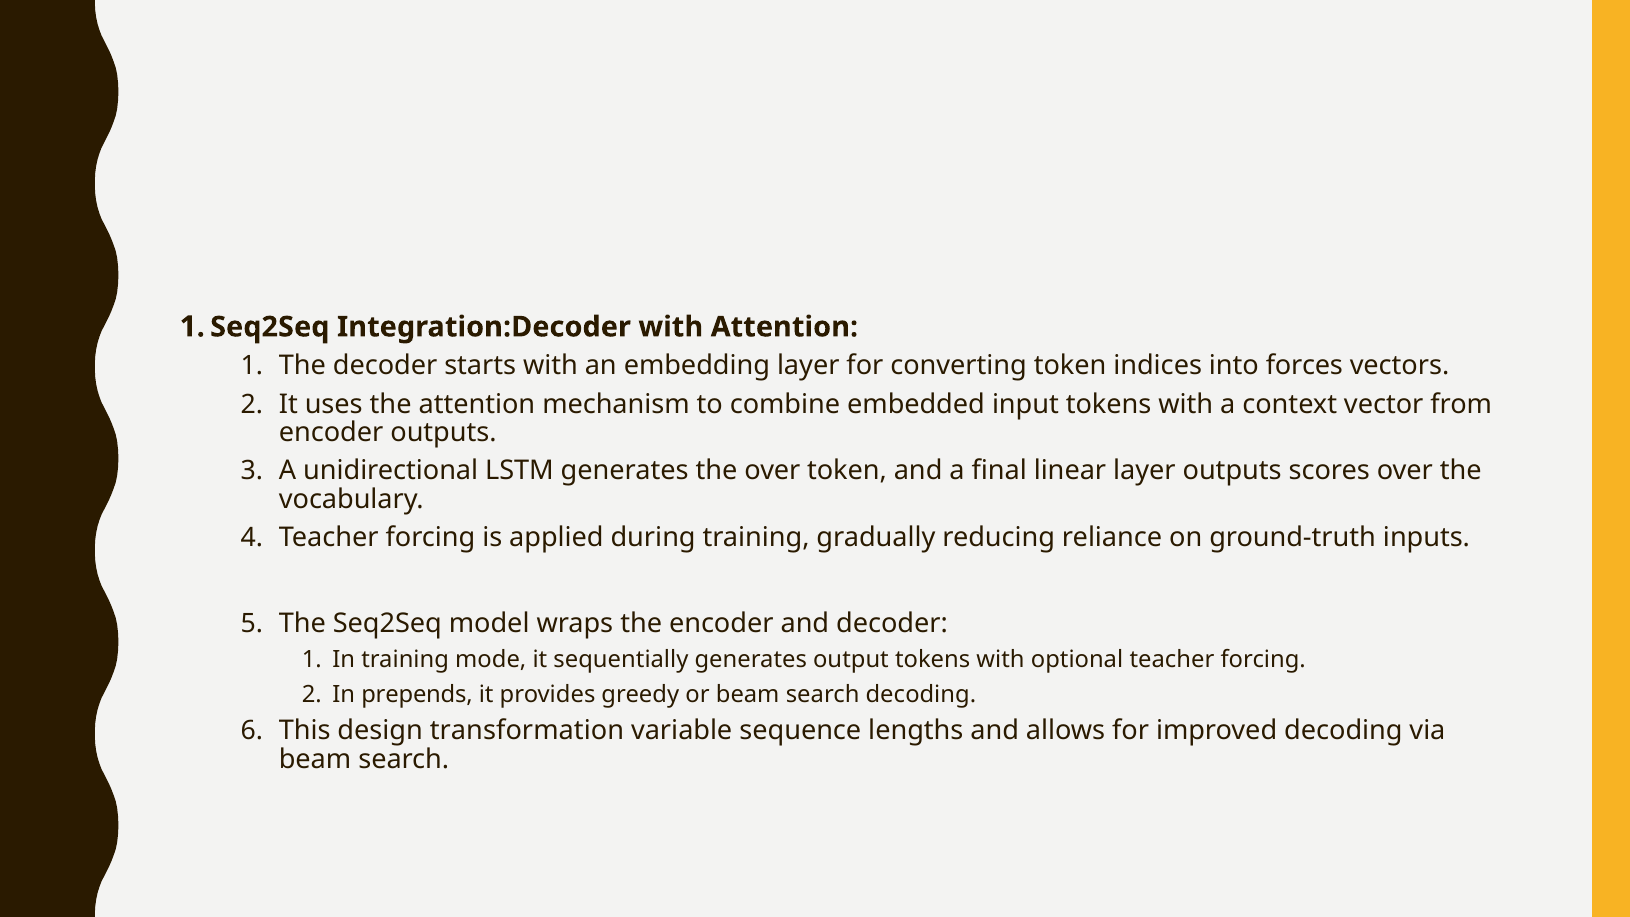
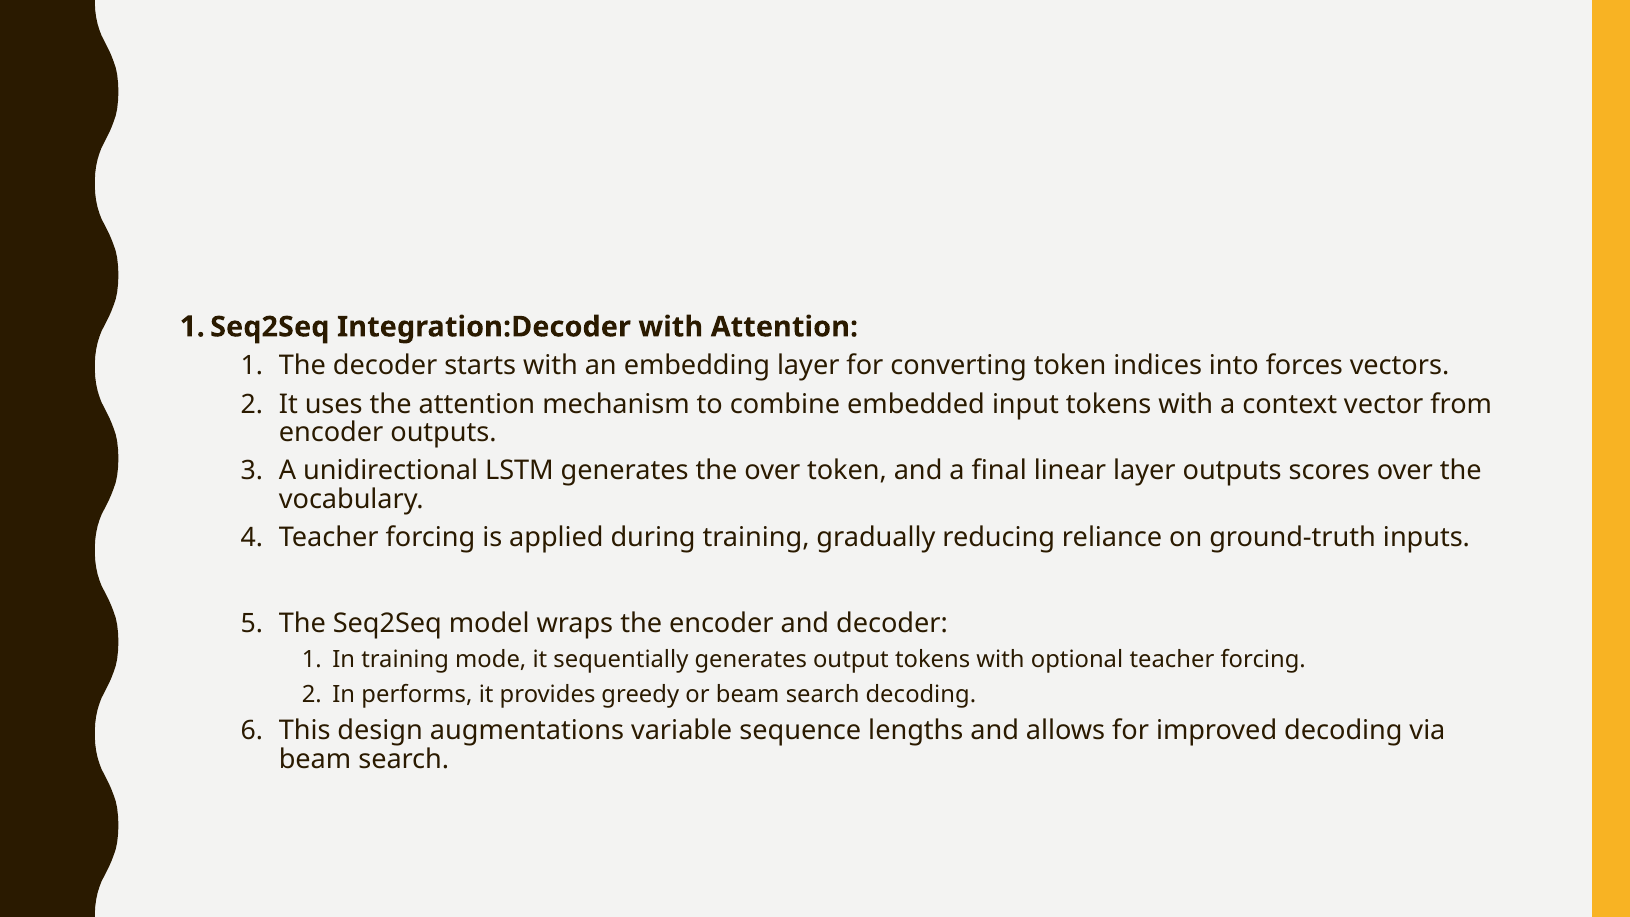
prepends: prepends -> performs (417, 694)
transformation: transformation -> augmentations (527, 731)
